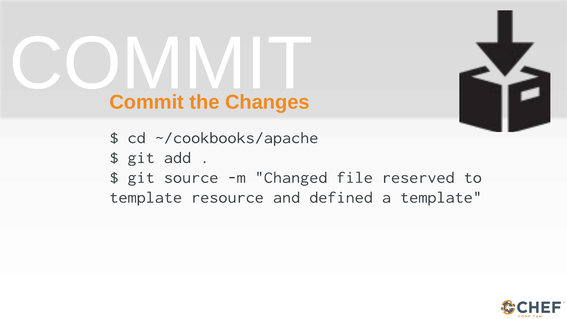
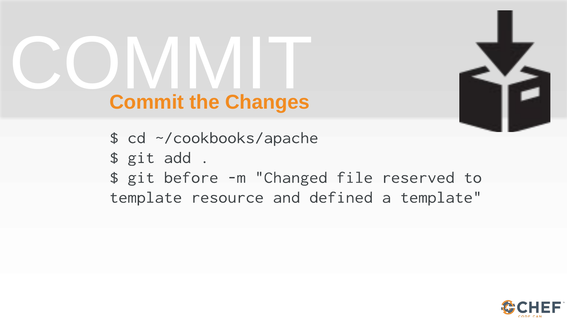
source: source -> before (191, 177)
